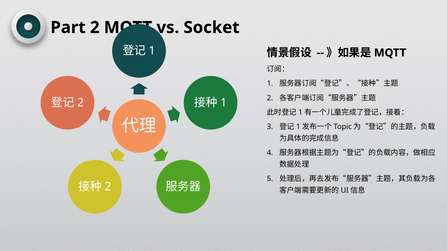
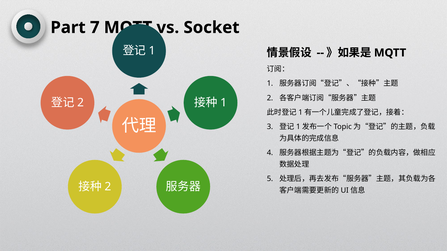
Part 2: 2 -> 7 (95, 28)
